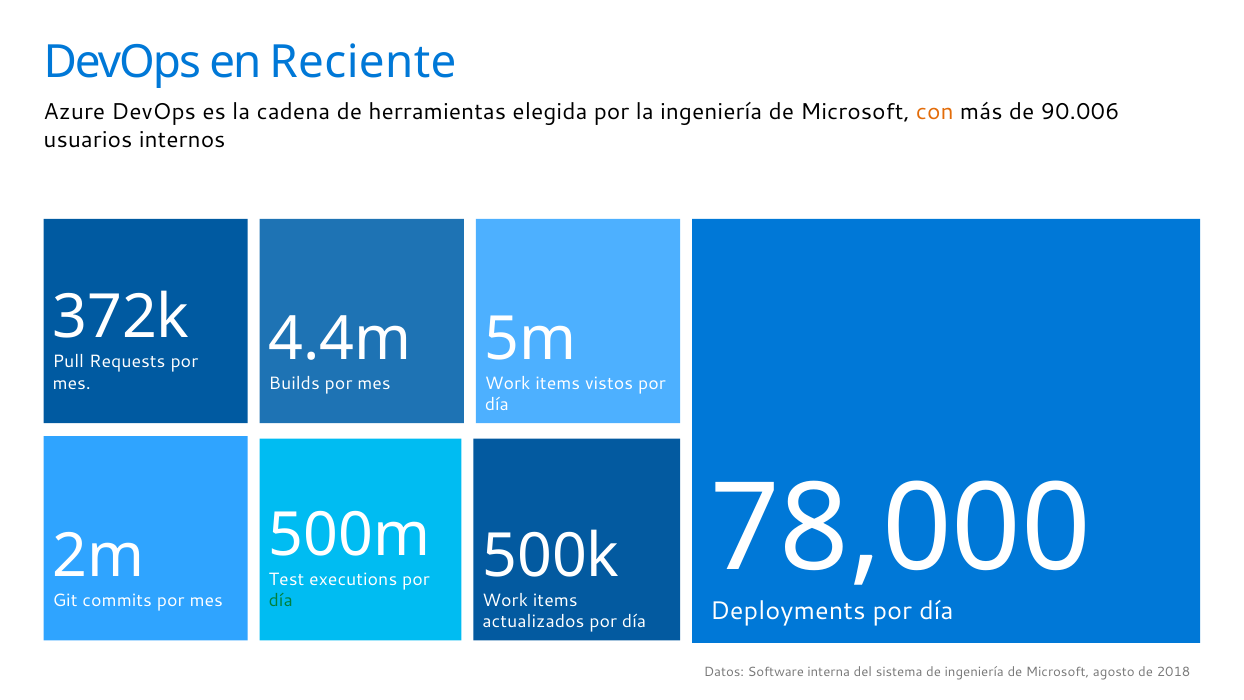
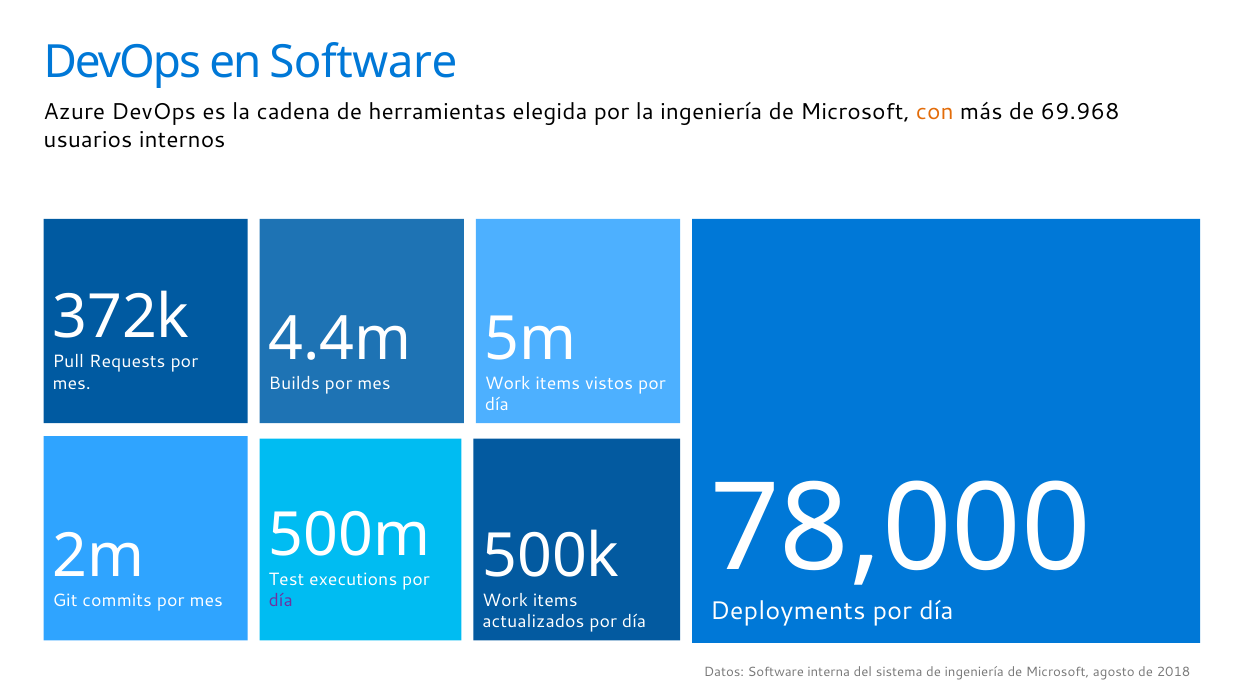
en Reciente: Reciente -> Software (363, 62)
90.006: 90.006 -> 69.968 (1080, 112)
día colour: green -> purple (281, 600)
